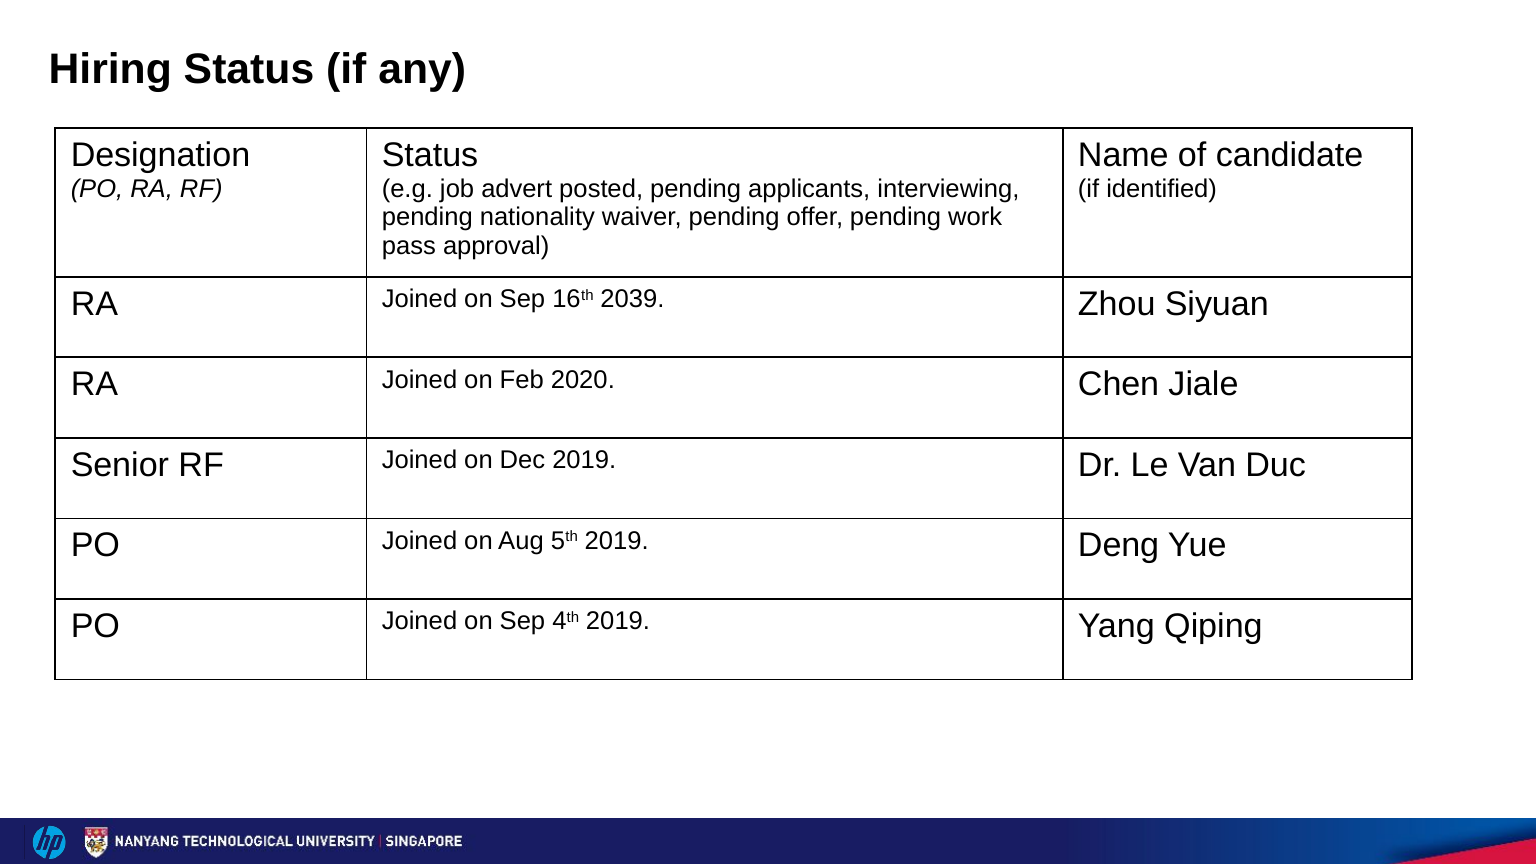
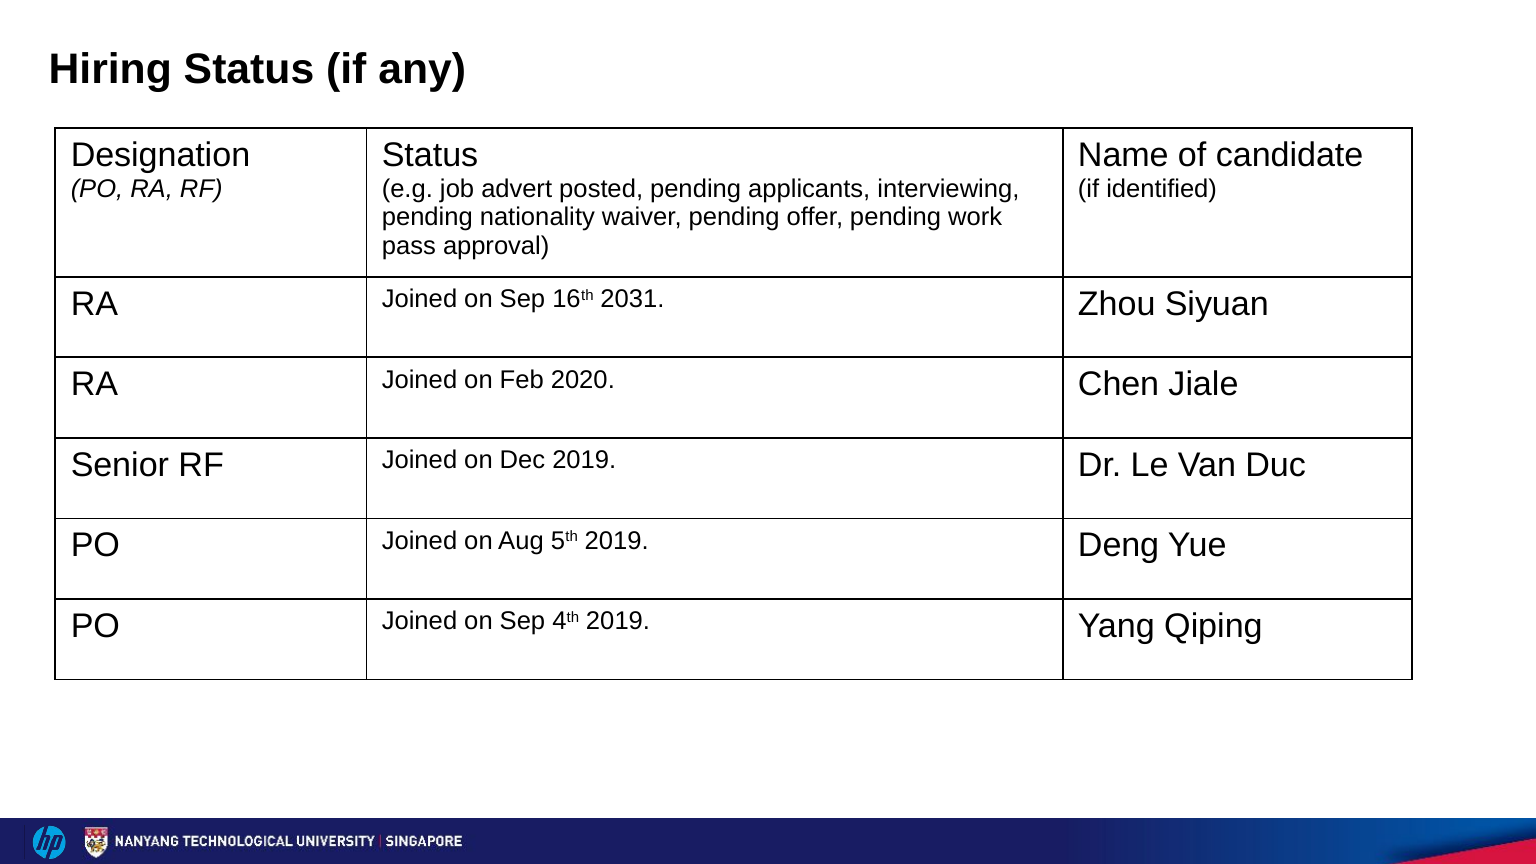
2039: 2039 -> 2031 (632, 299)
